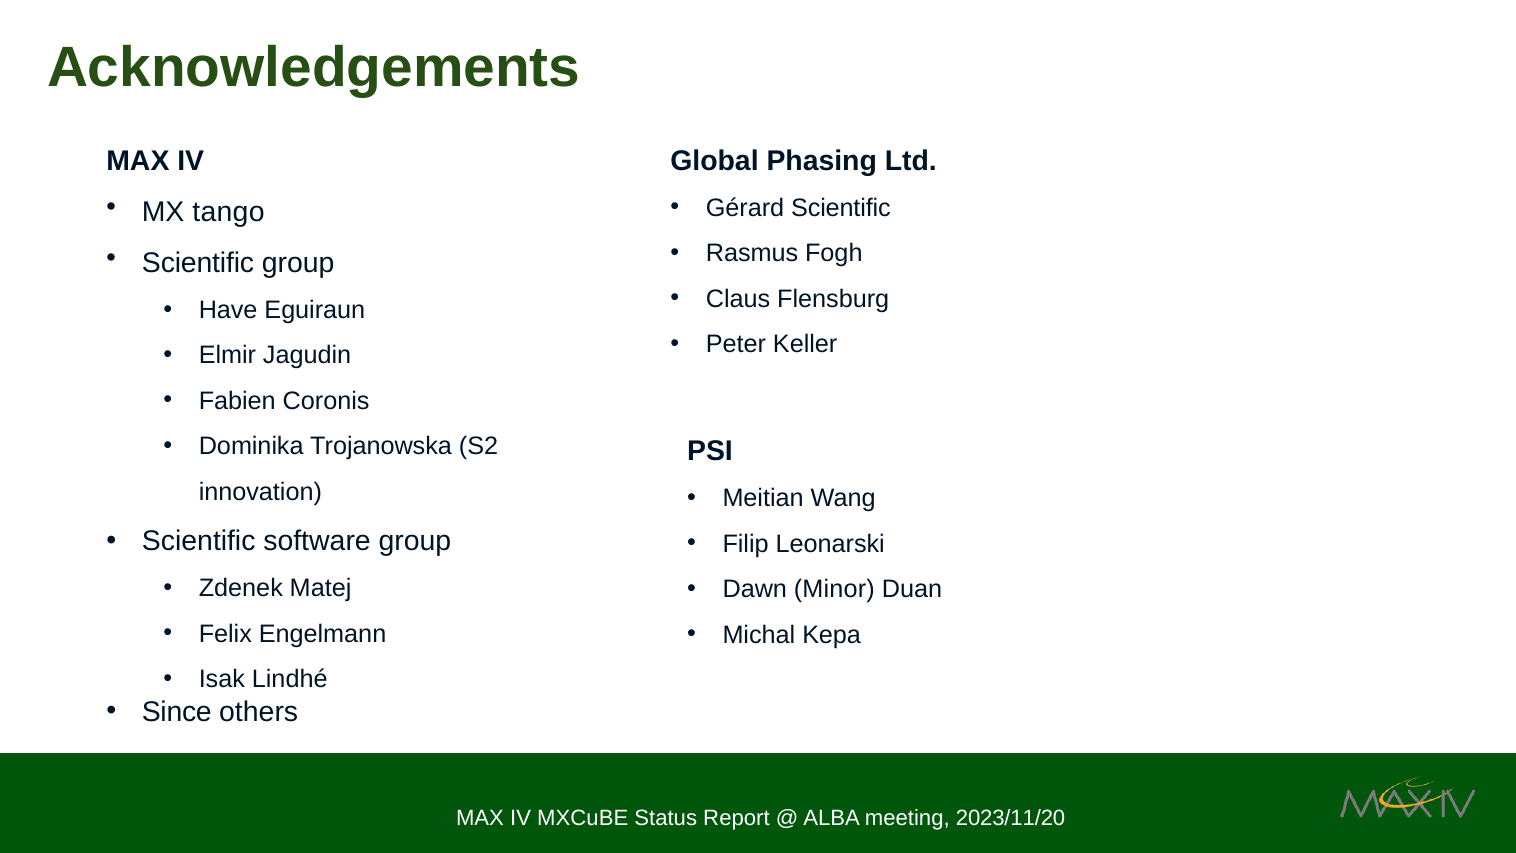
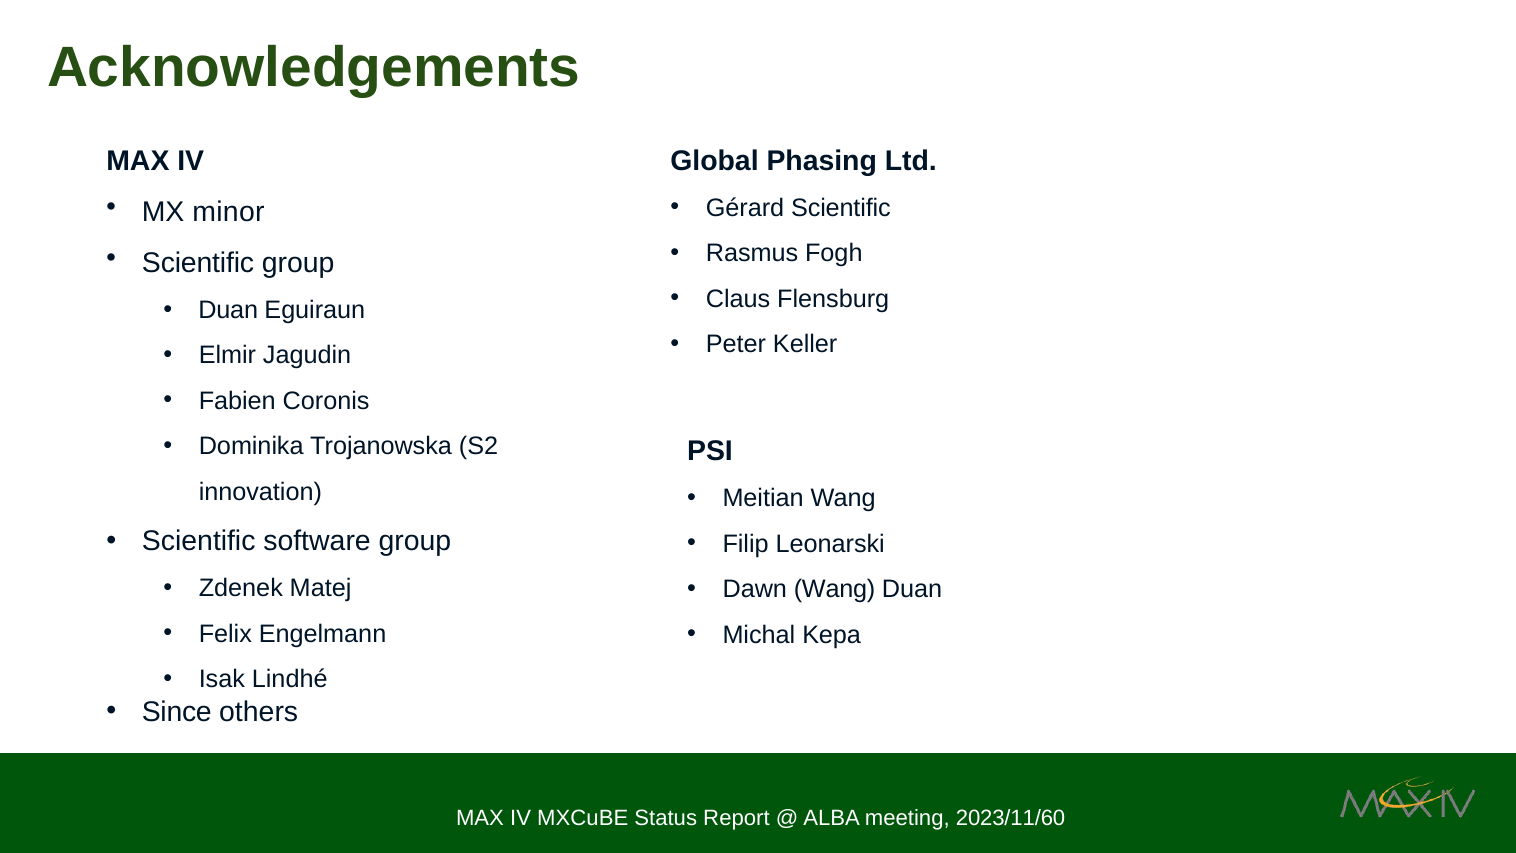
tango: tango -> minor (229, 212)
Have: Have -> Duan (228, 310)
Dawn Minor: Minor -> Wang (835, 589)
2023/11/20: 2023/11/20 -> 2023/11/60 (1011, 818)
